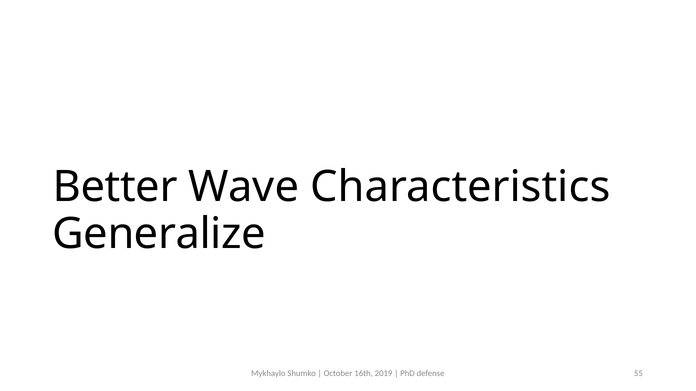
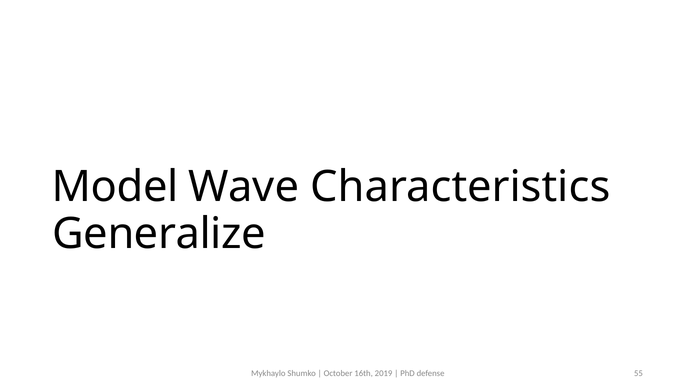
Better: Better -> Model (115, 187)
